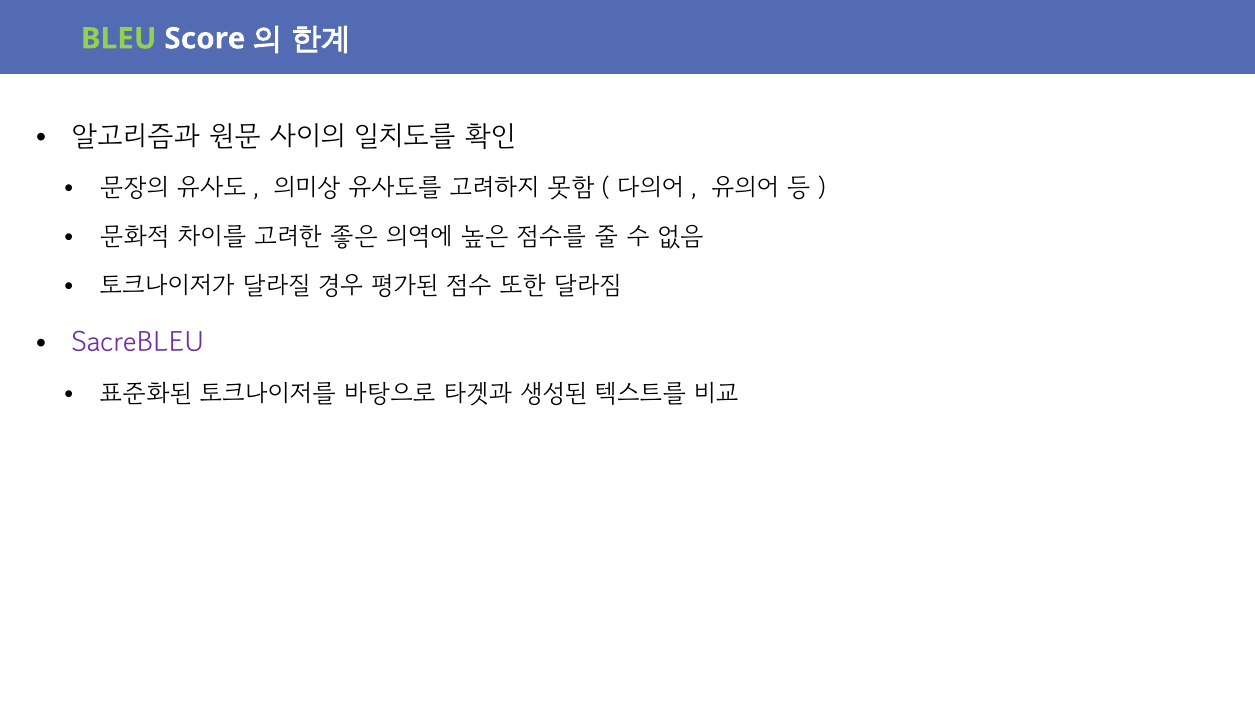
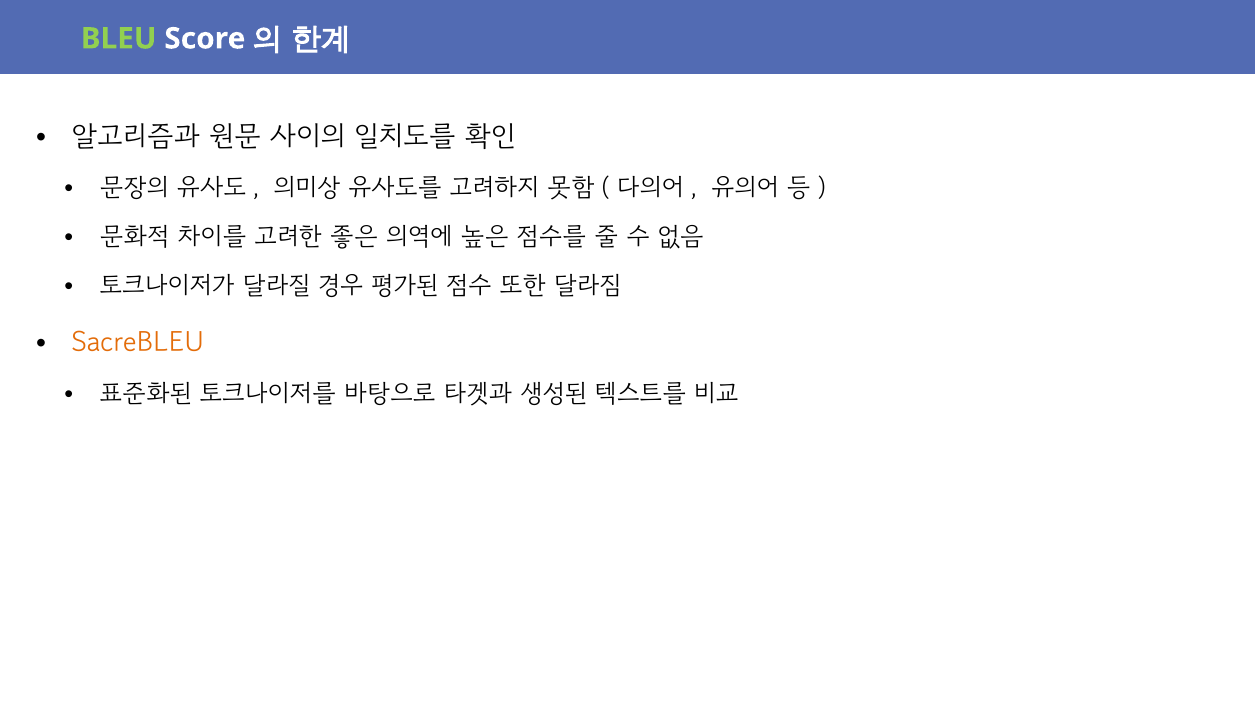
SacreBLEU colour: purple -> orange (138, 344)
